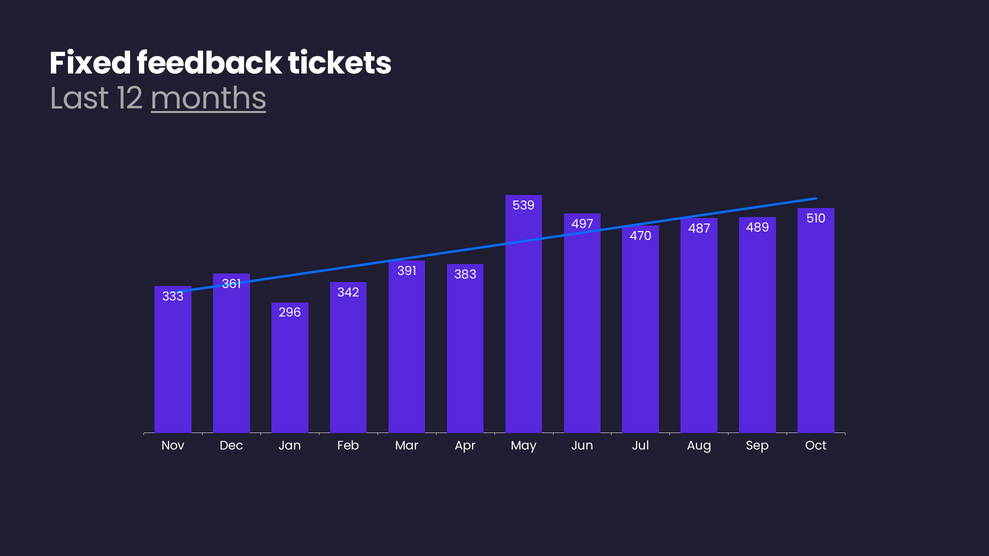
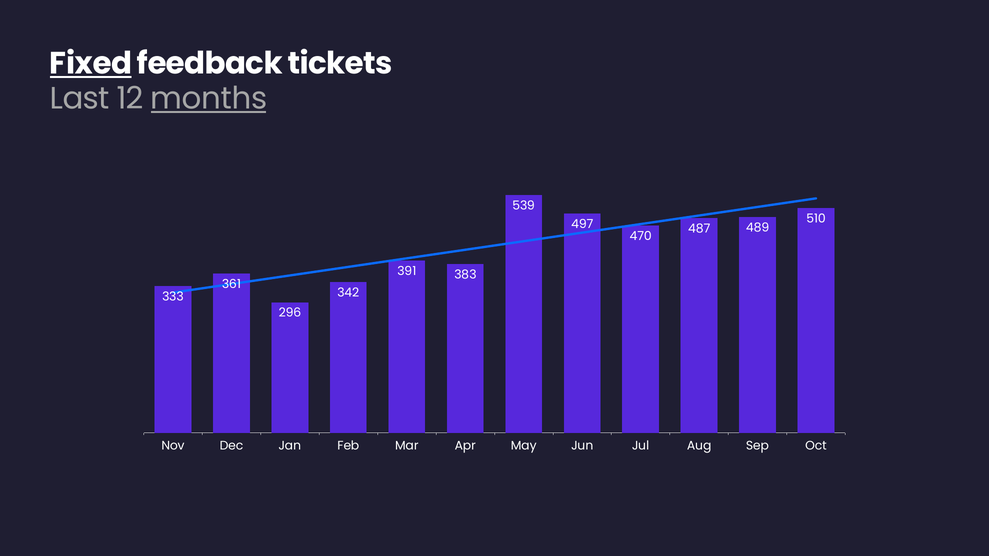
Fixed underline: none -> present (91, 64)
